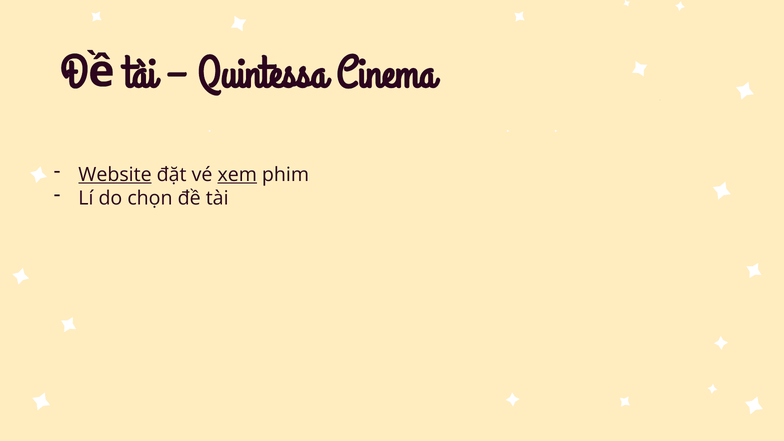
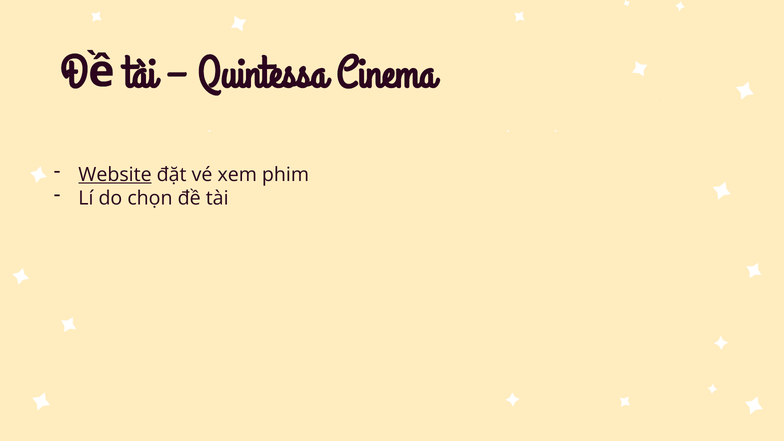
xem underline: present -> none (237, 175)
